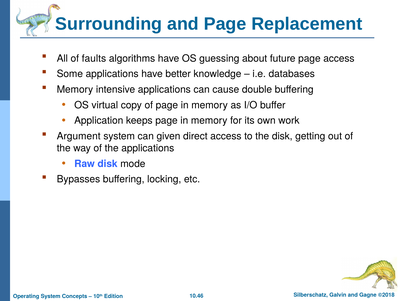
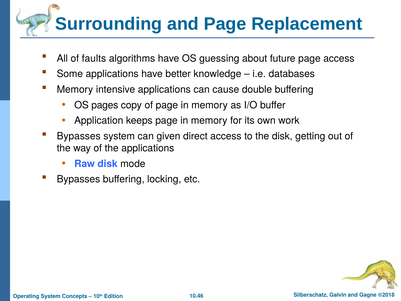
virtual: virtual -> pages (105, 105)
Argument: Argument -> Bypasses (79, 136)
